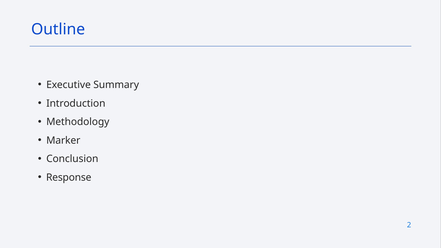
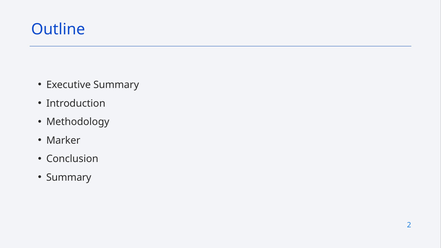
Response: Response -> Summary (69, 178)
